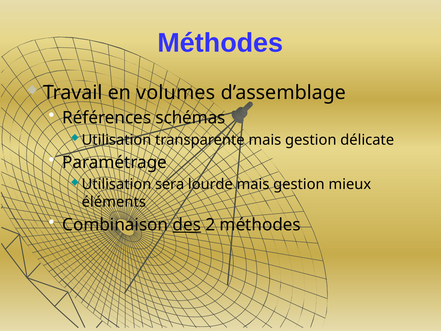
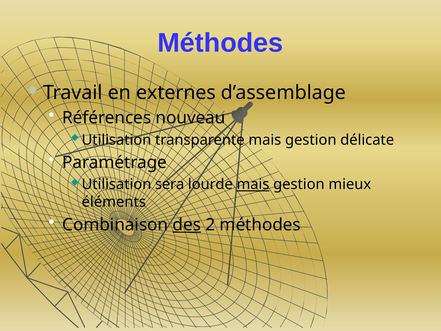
volumes: volumes -> externes (176, 93)
schémas: schémas -> nouveau (191, 118)
mais underline: none -> present (253, 184)
